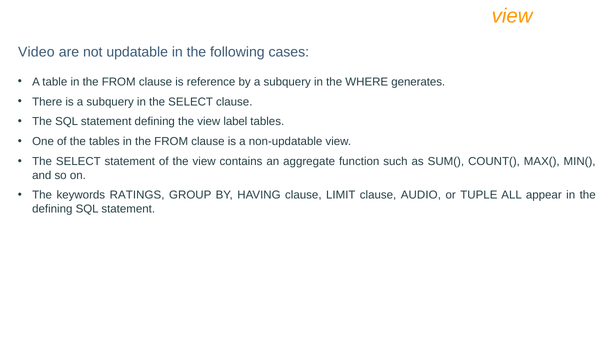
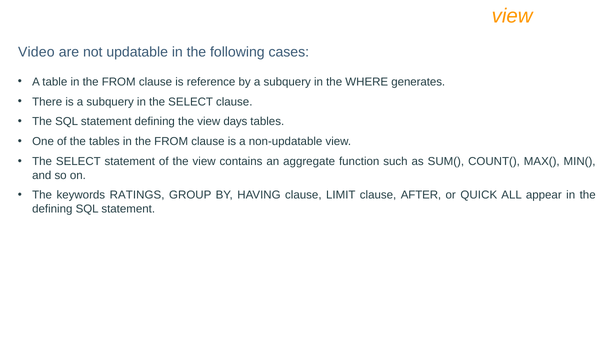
label: label -> days (235, 122)
AUDIO: AUDIO -> AFTER (421, 195)
TUPLE: TUPLE -> QUICK (479, 195)
